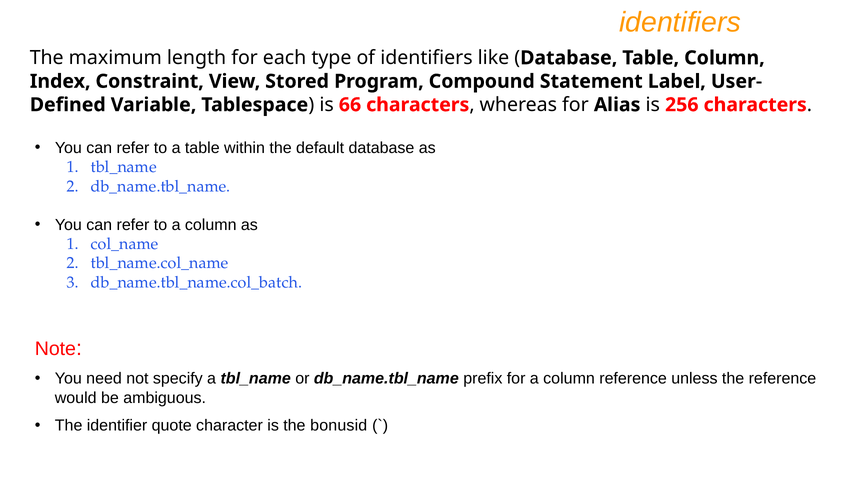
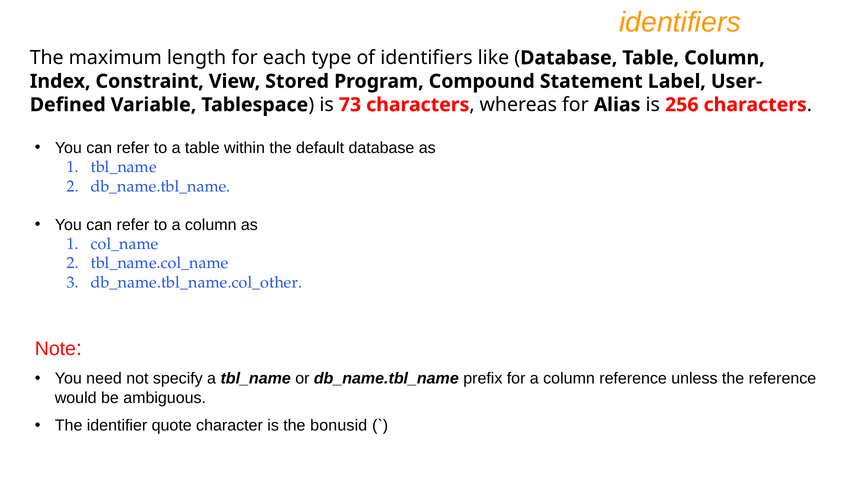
66: 66 -> 73 (350, 105)
db_name.tbl_name.col_batch: db_name.tbl_name.col_batch -> db_name.tbl_name.col_other (196, 283)
